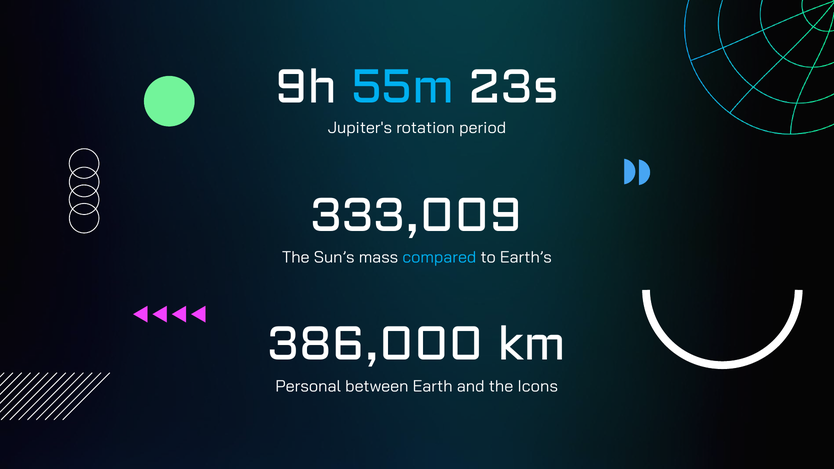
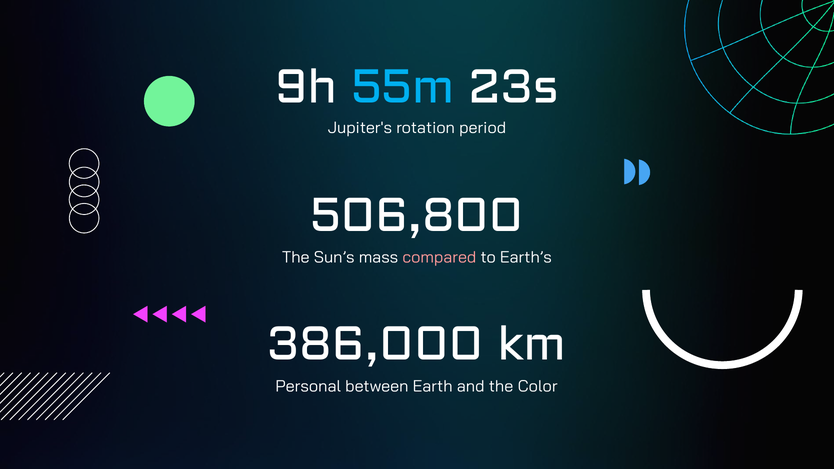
333,009: 333,009 -> 506,800 (417, 216)
compared colour: light blue -> pink (439, 257)
Icons: Icons -> Color (538, 387)
